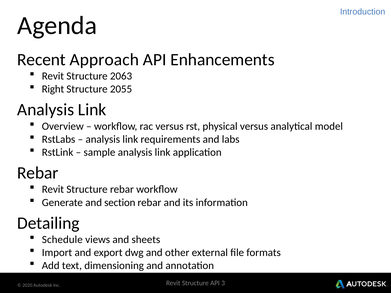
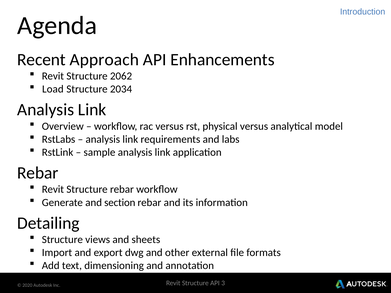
2063: 2063 -> 2062 (121, 76)
Right: Right -> Load (53, 89)
2055: 2055 -> 2034 (121, 89)
Schedule: Schedule -> Structure (62, 240)
